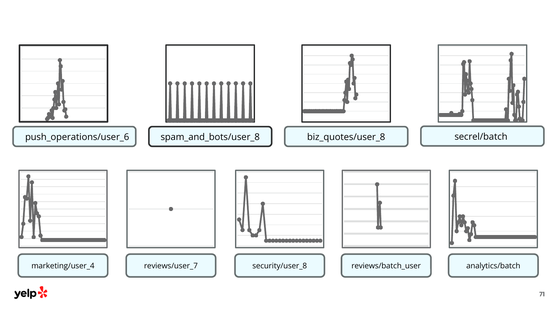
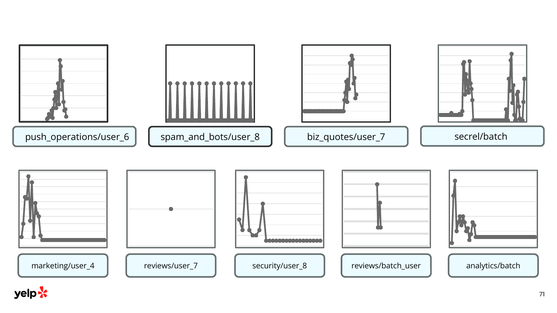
biz_quotes/user_8: biz_quotes/user_8 -> biz_quotes/user_7 (346, 137)
